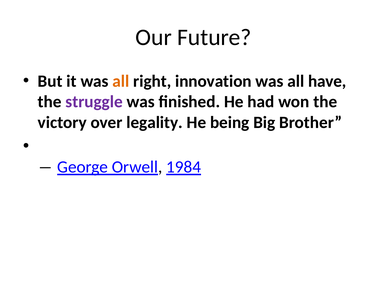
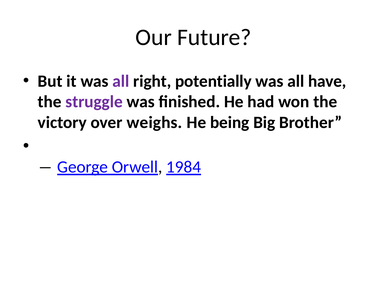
all colour: orange -> purple (121, 81)
innovation: innovation -> potentially (213, 81)
legality: legality -> weighs (154, 122)
